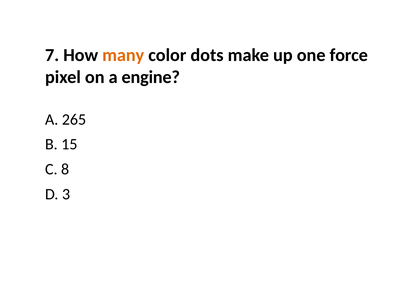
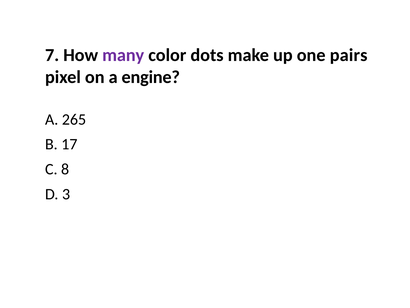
many colour: orange -> purple (123, 55)
force: force -> pairs (349, 55)
15: 15 -> 17 (69, 144)
